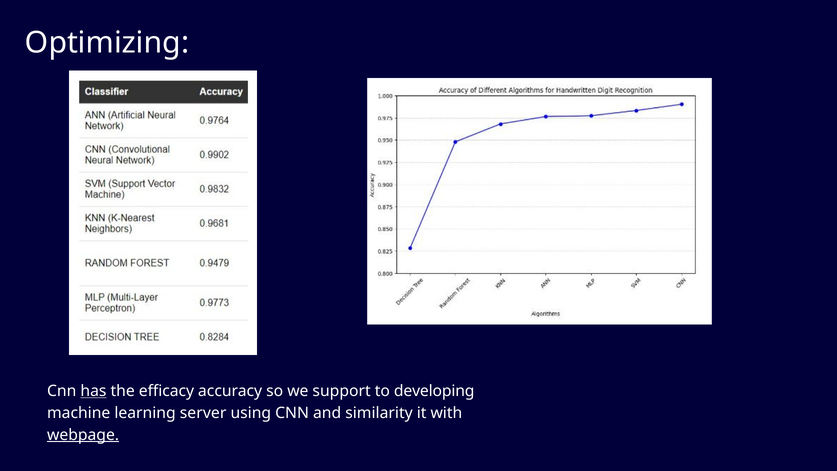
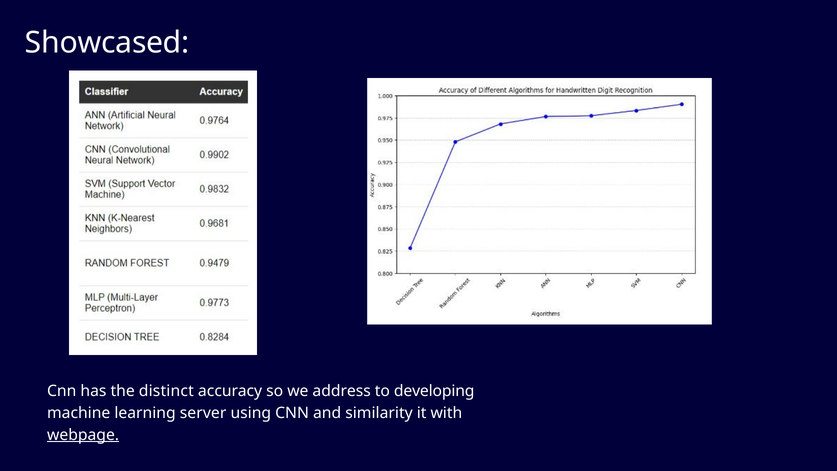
Optimizing: Optimizing -> Showcased (107, 43)
has underline: present -> none (93, 391)
efficacy: efficacy -> distinct (166, 391)
support: support -> address (342, 391)
